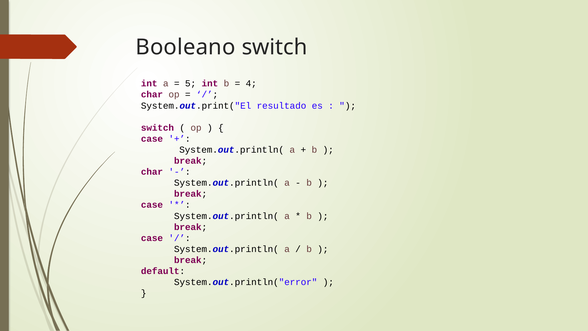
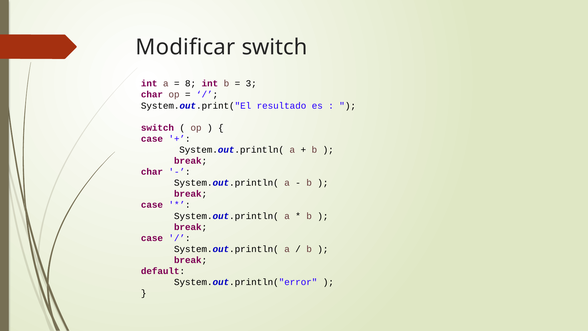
Booleano: Booleano -> Modificar (185, 47)
5: 5 -> 8 (191, 84)
4: 4 -> 3 (251, 84)
